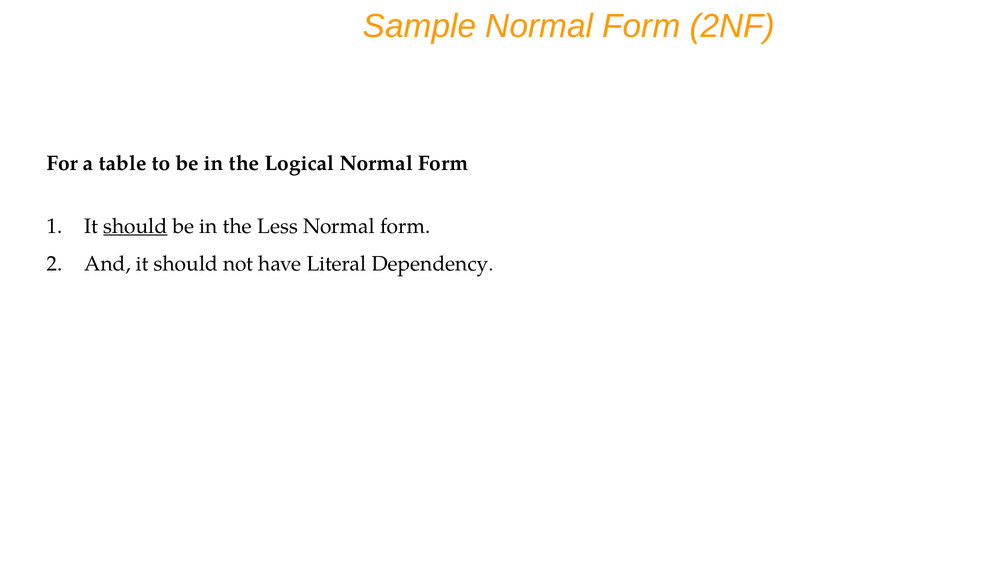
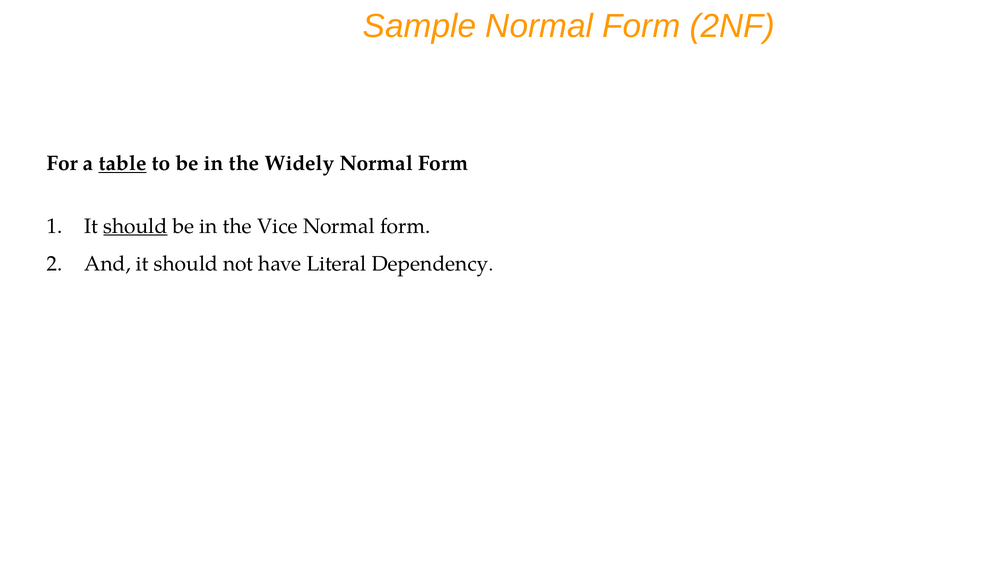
table underline: none -> present (123, 163)
Logical: Logical -> Widely (299, 163)
Less: Less -> Vice (278, 226)
